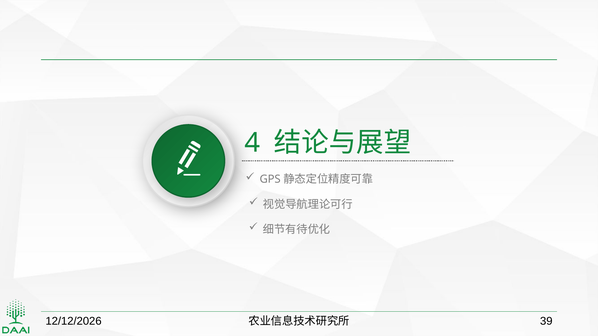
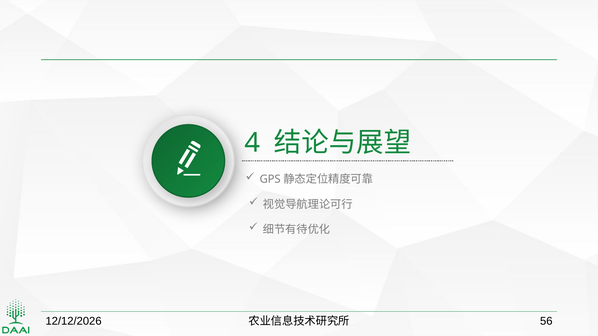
39: 39 -> 56 (546, 321)
